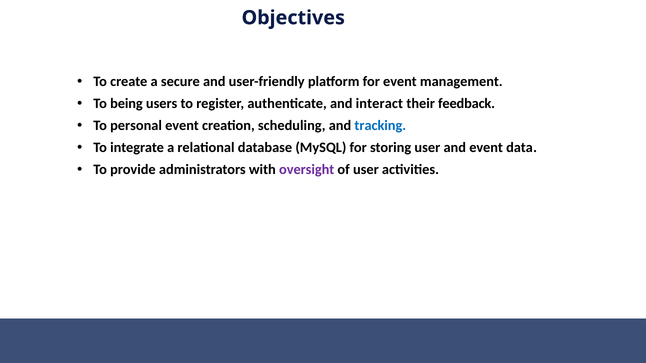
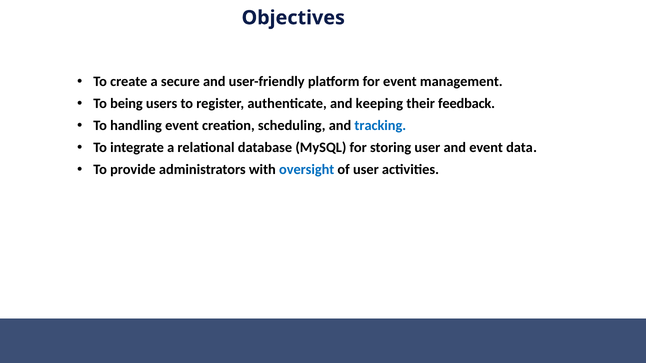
interact: interact -> keeping (379, 104)
personal: personal -> handling (136, 126)
oversight colour: purple -> blue (307, 170)
